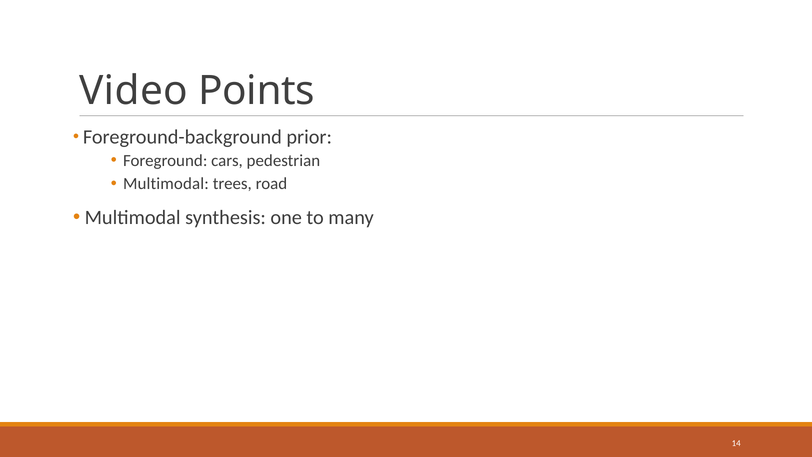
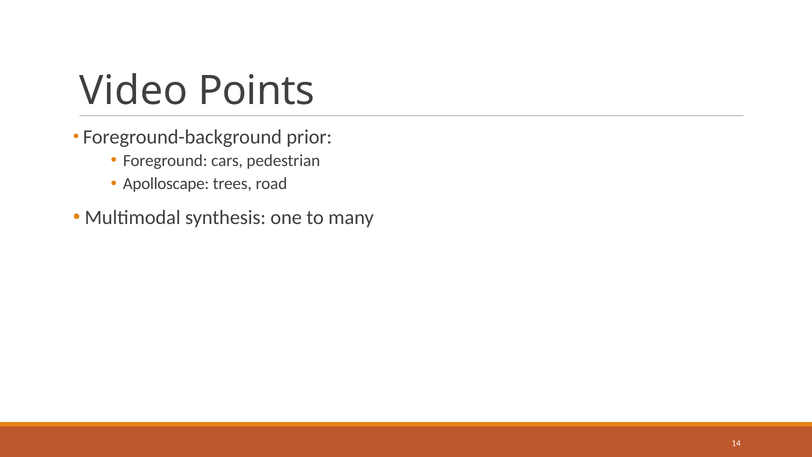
Multimodal: Multimodal -> Apolloscape (166, 184)
